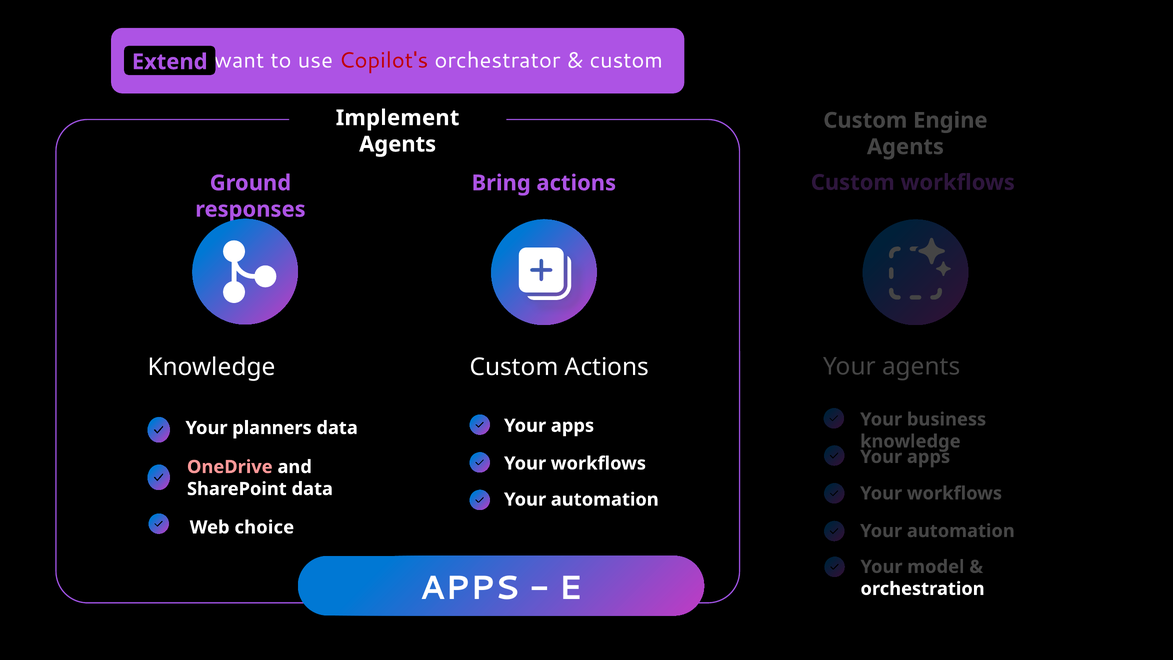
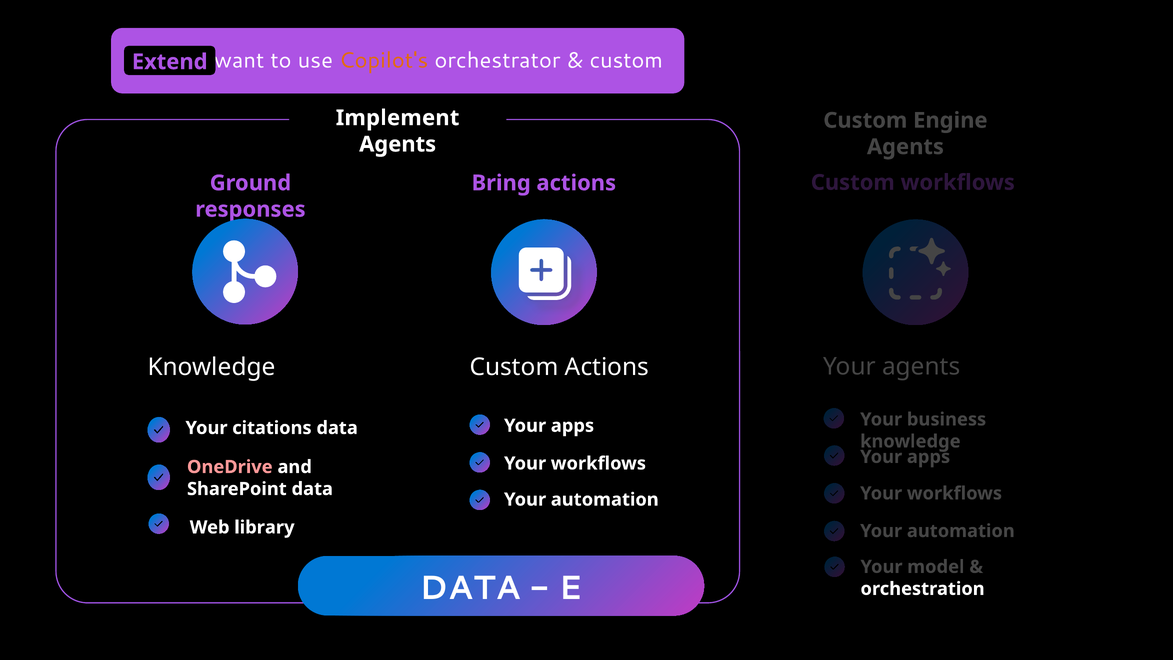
Copilot's colour: red -> orange (384, 60)
planners: planners -> citations (272, 428)
choice: choice -> library (264, 527)
APPS: APPS -> DATA (470, 588)
